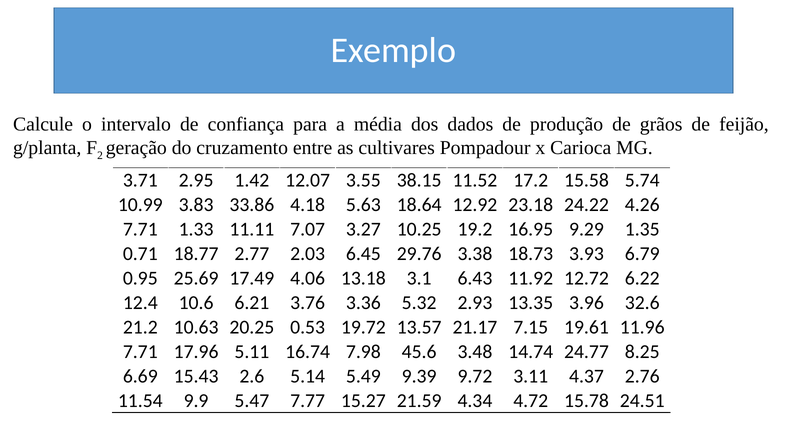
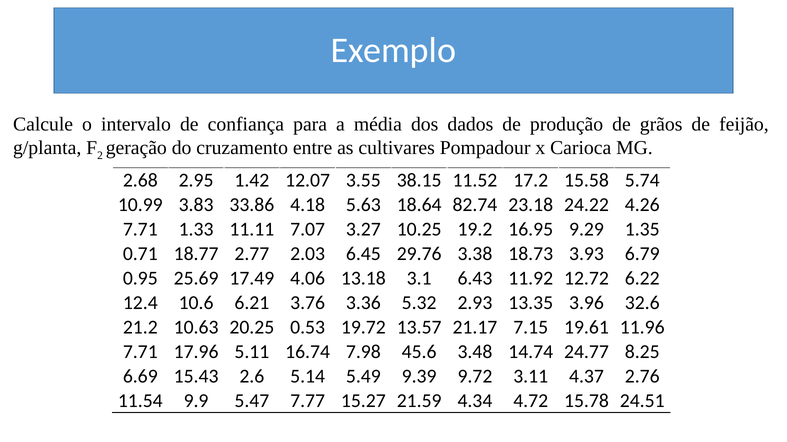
3.71: 3.71 -> 2.68 (140, 181)
12.92: 12.92 -> 82.74 (475, 205)
